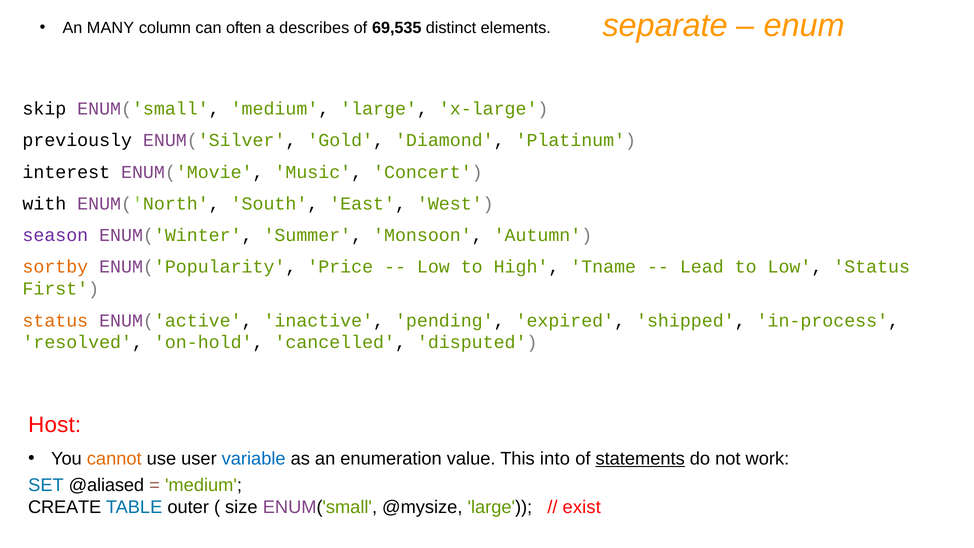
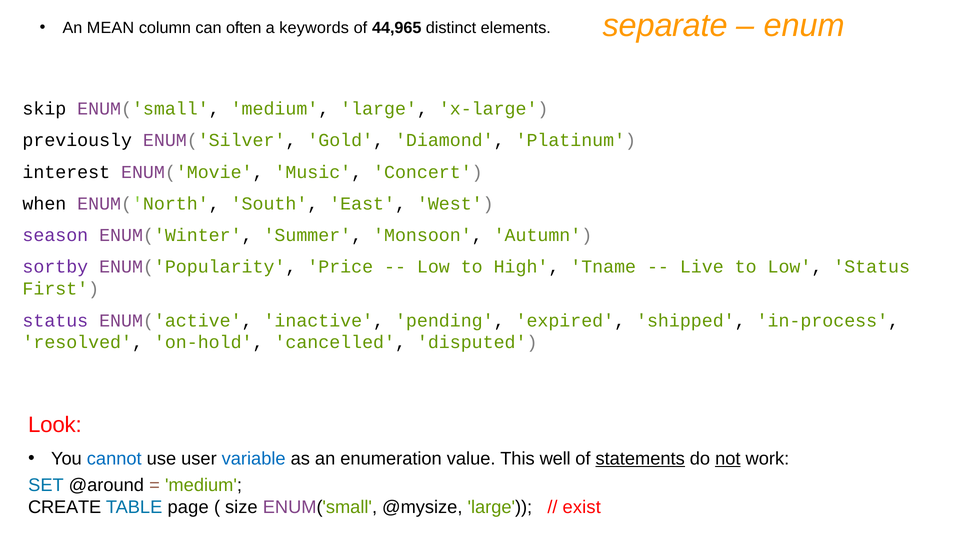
MANY: MANY -> MEAN (111, 28)
describes: describes -> keywords (314, 28)
69,535: 69,535 -> 44,965 (397, 28)
with: with -> when (44, 204)
sortby colour: orange -> purple (55, 267)
Lead: Lead -> Live (702, 267)
status colour: orange -> purple (55, 320)
Host: Host -> Look (55, 425)
cannot colour: orange -> blue (114, 459)
into: into -> well (555, 459)
not underline: none -> present (728, 459)
@aliased: @aliased -> @around (106, 485)
outer: outer -> page (188, 507)
